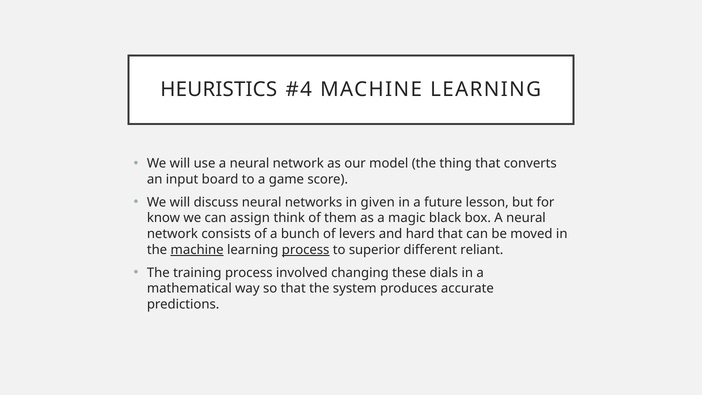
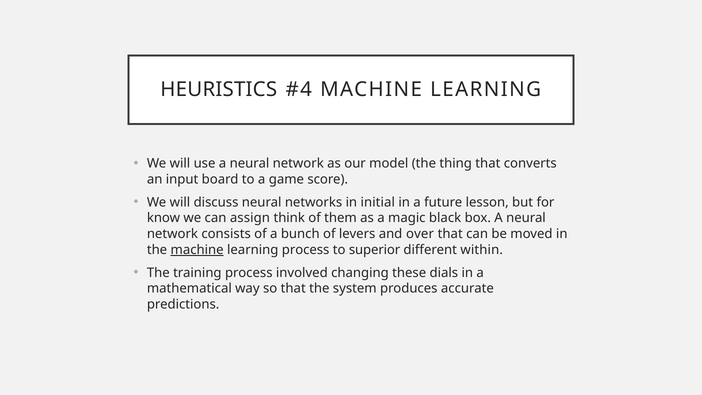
given: given -> initial (378, 202)
hard: hard -> over (420, 234)
process underline: present -> none (306, 250)
reliant: reliant -> within (482, 250)
